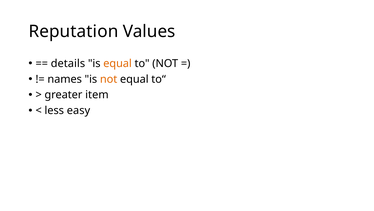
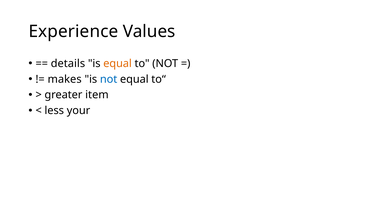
Reputation: Reputation -> Experience (73, 31)
names: names -> makes (65, 79)
not colour: orange -> blue (109, 79)
easy: easy -> your (79, 110)
